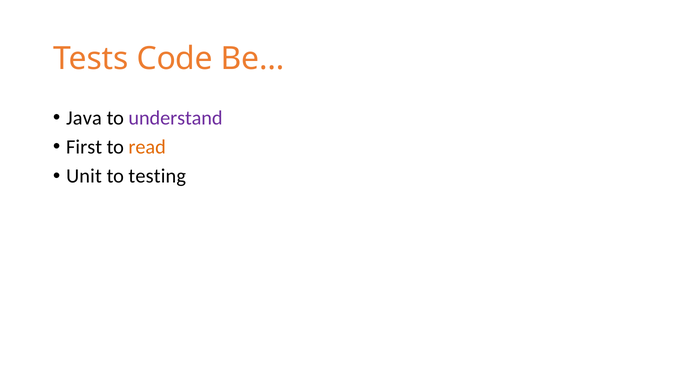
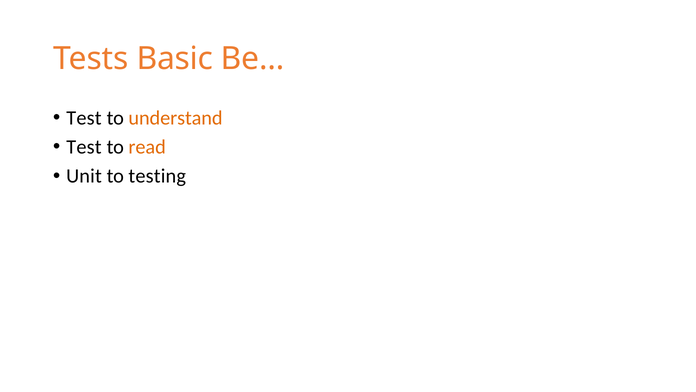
Code: Code -> Basic (175, 58)
Java: Java -> Test (84, 118)
understand colour: purple -> orange (176, 118)
First: First -> Test (84, 147)
